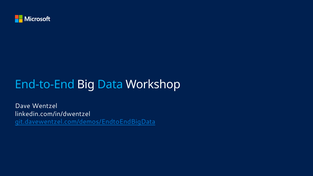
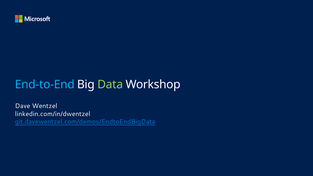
Data colour: light blue -> light green (110, 84)
